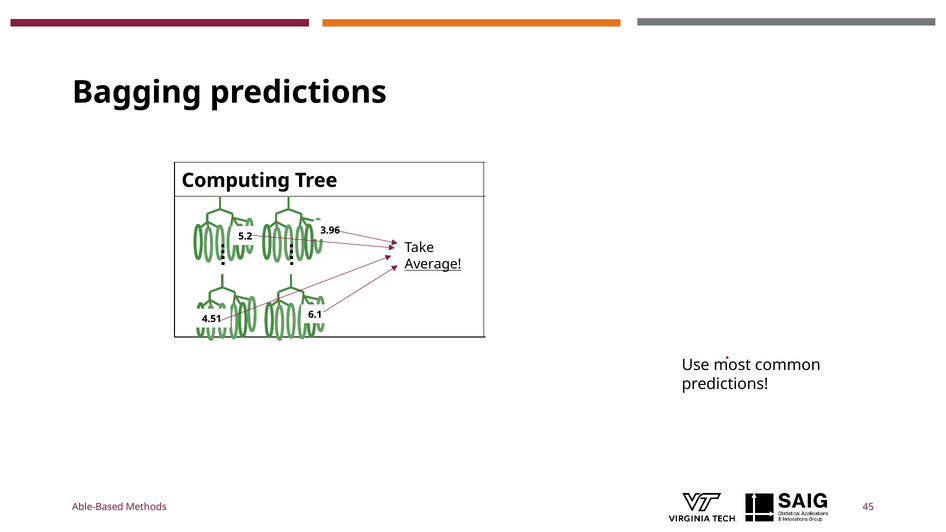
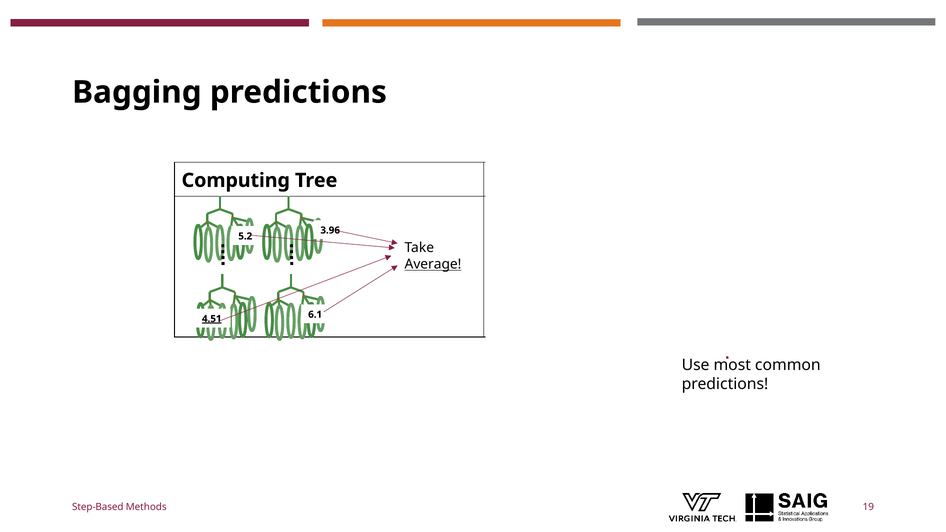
4.51 underline: none -> present (212, 319)
Able-Based: Able-Based -> Step-Based (98, 507)
45: 45 -> 19 (868, 507)
